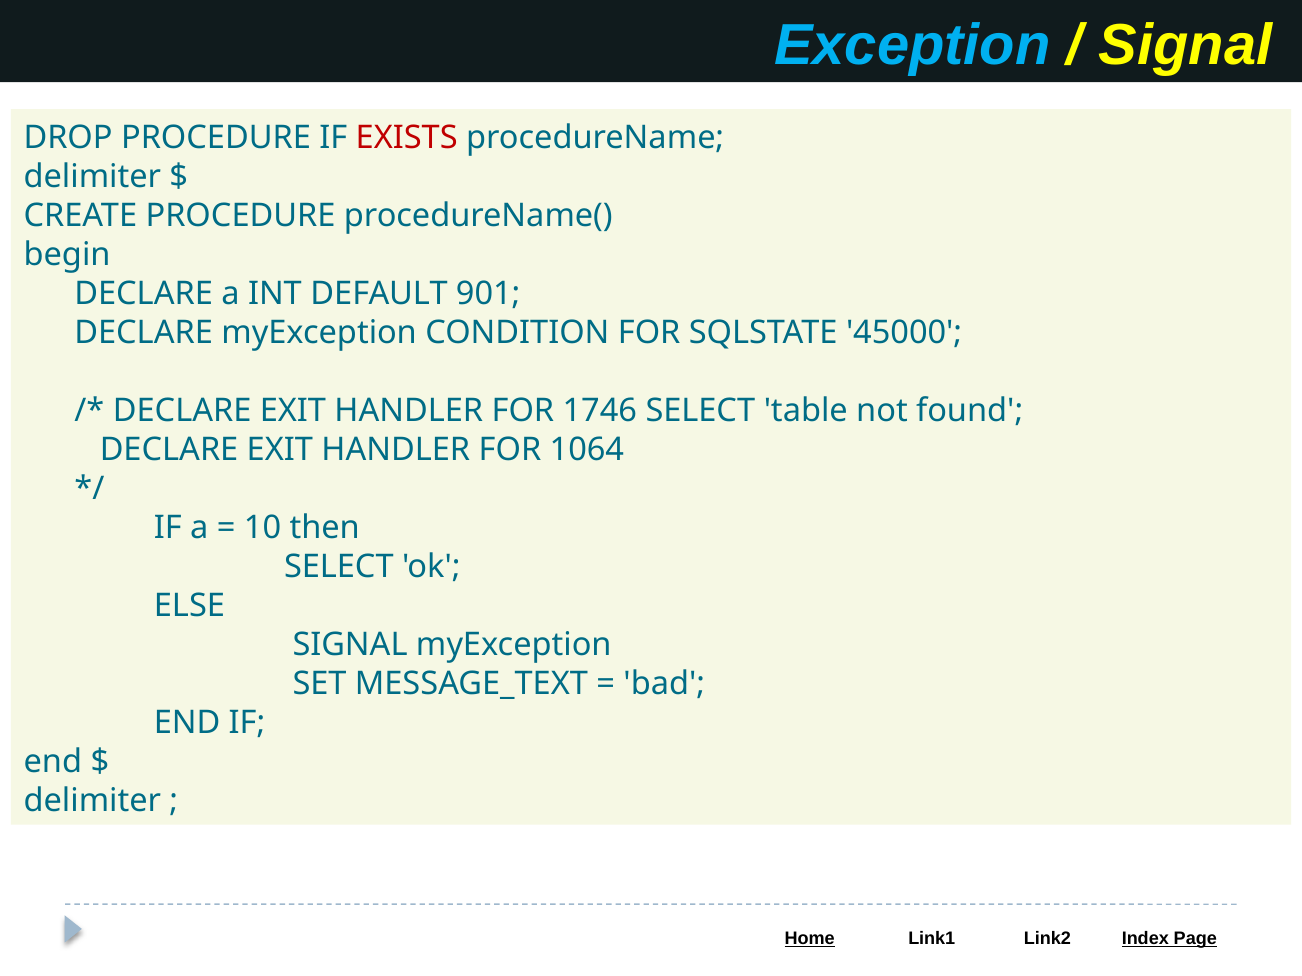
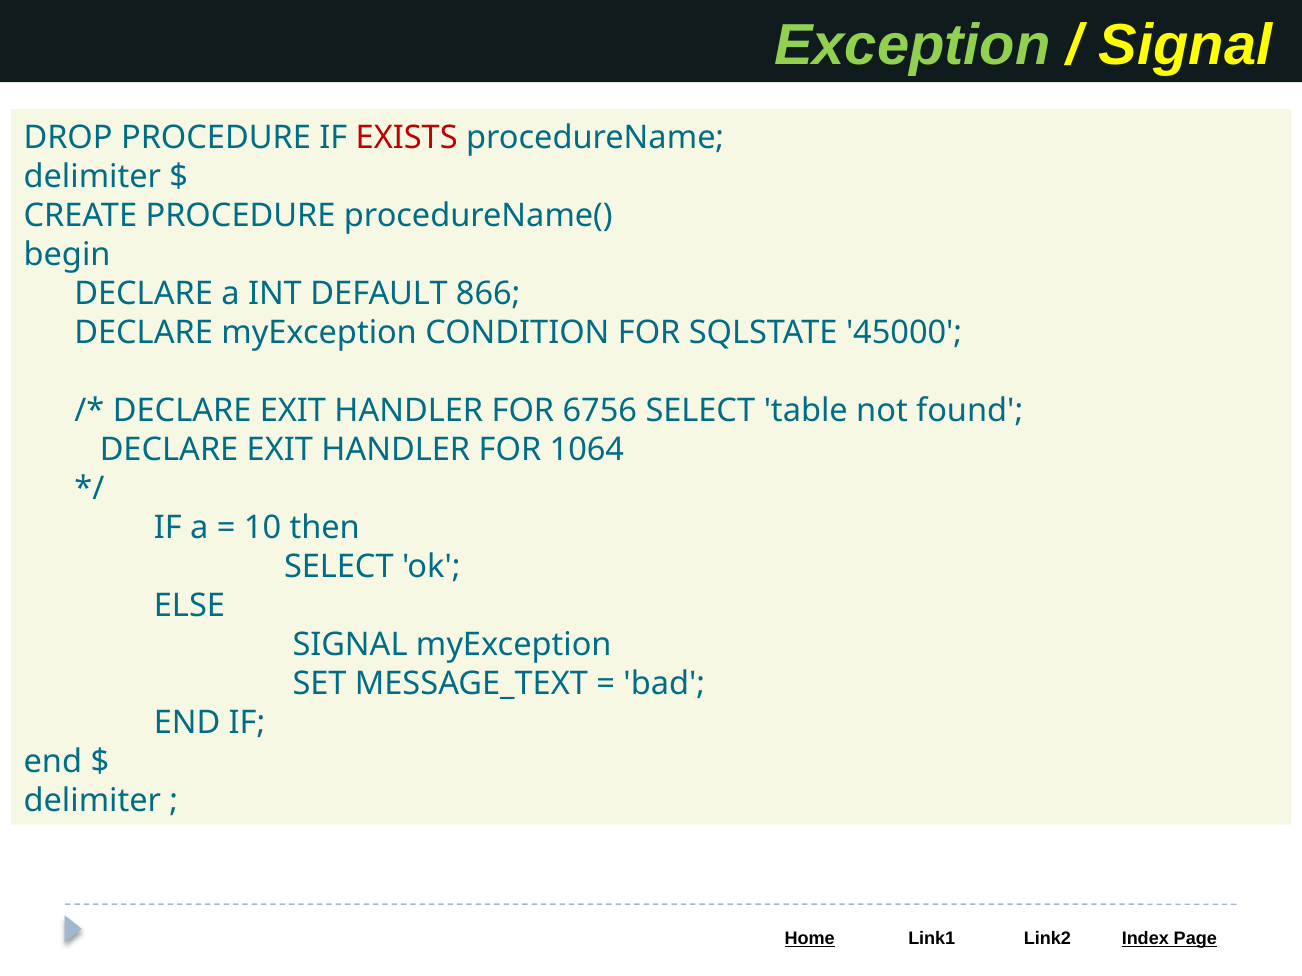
Exception colour: light blue -> light green (912, 45)
901: 901 -> 866 (488, 294)
1746: 1746 -> 6756 (600, 411)
